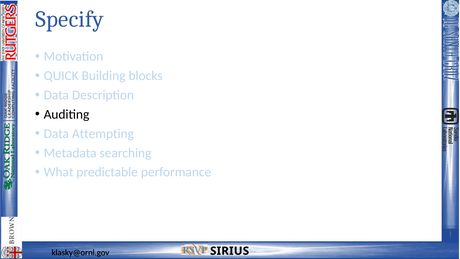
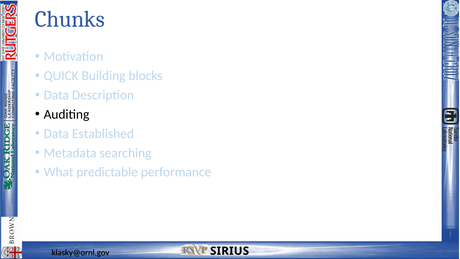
Specify: Specify -> Chunks (70, 19)
Attempting: Attempting -> Established (103, 134)
